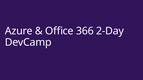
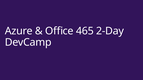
366: 366 -> 465 (85, 31)
